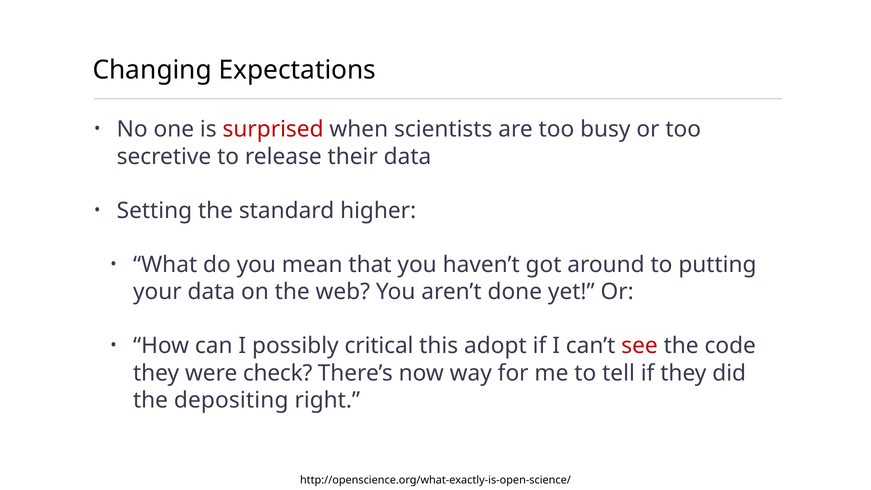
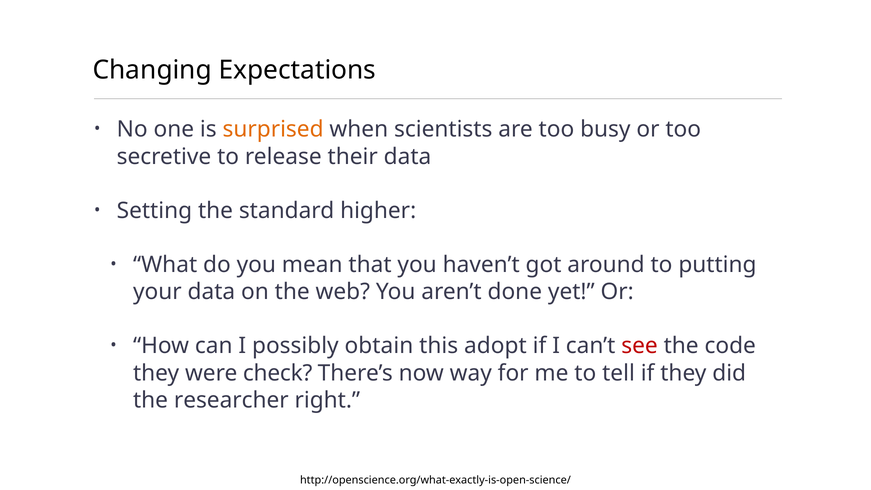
surprised colour: red -> orange (273, 129)
critical: critical -> obtain (379, 346)
depositing: depositing -> researcher (231, 400)
